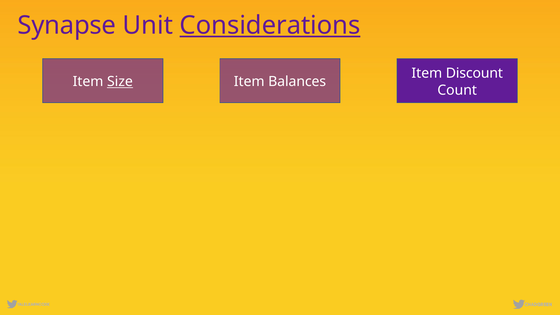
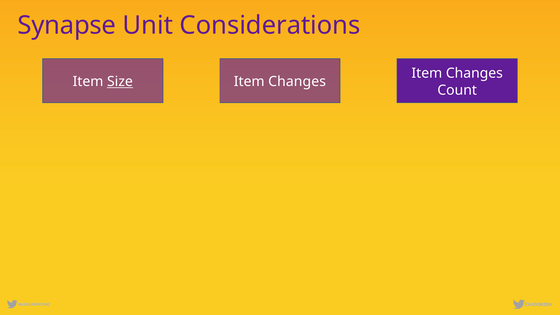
Considerations underline: present -> none (270, 25)
Discount: Discount -> Changes (474, 73)
Balances: Balances -> Changes (297, 82)
